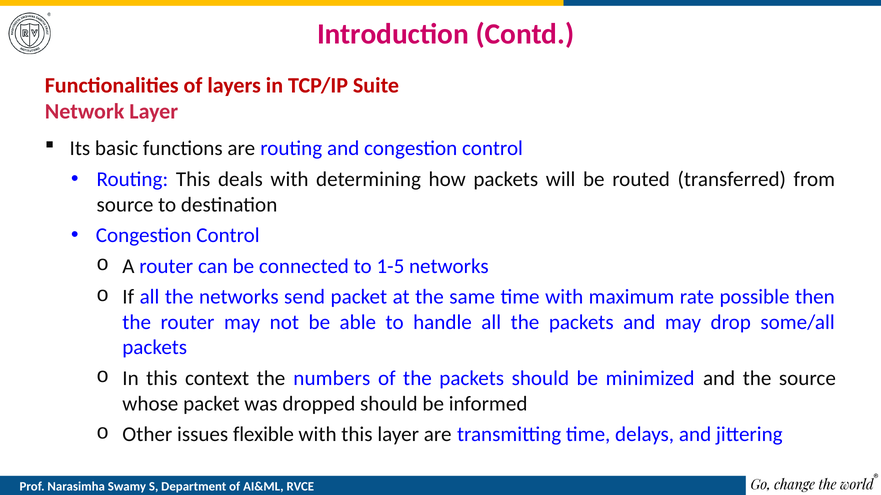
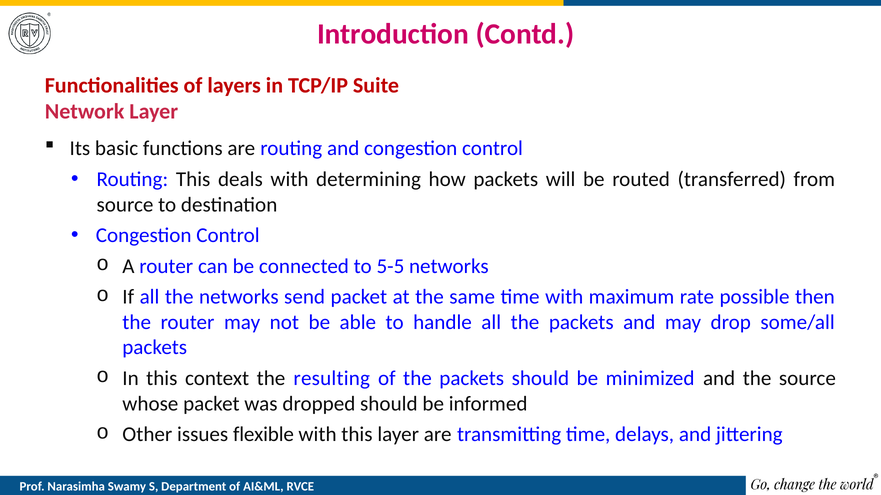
1-5: 1-5 -> 5-5 (390, 266)
numbers: numbers -> resulting (332, 379)
